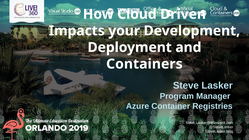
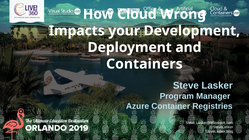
Driven: Driven -> Wrong (183, 14)
